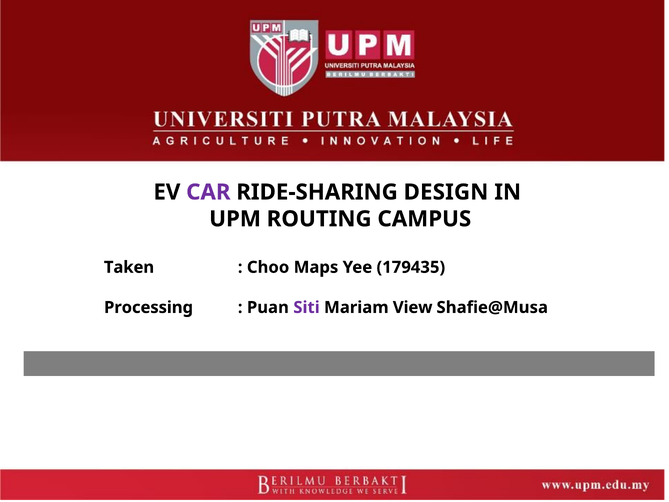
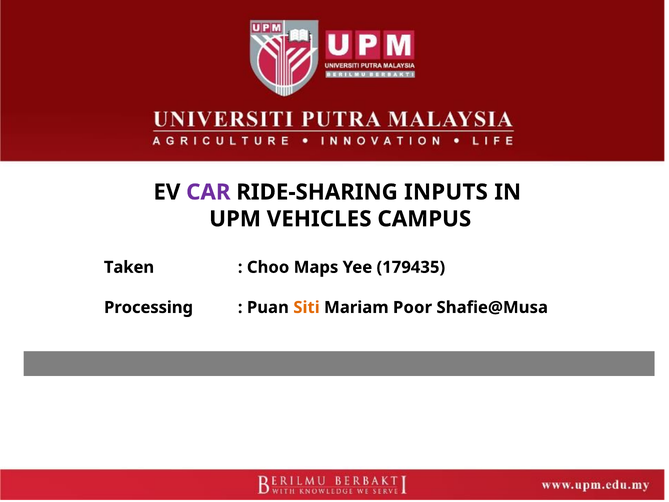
DESIGN: DESIGN -> INPUTS (446, 192)
ROUTING: ROUTING -> VEHICLES (319, 219)
Siti colour: purple -> orange (307, 307)
View: View -> Poor (413, 307)
